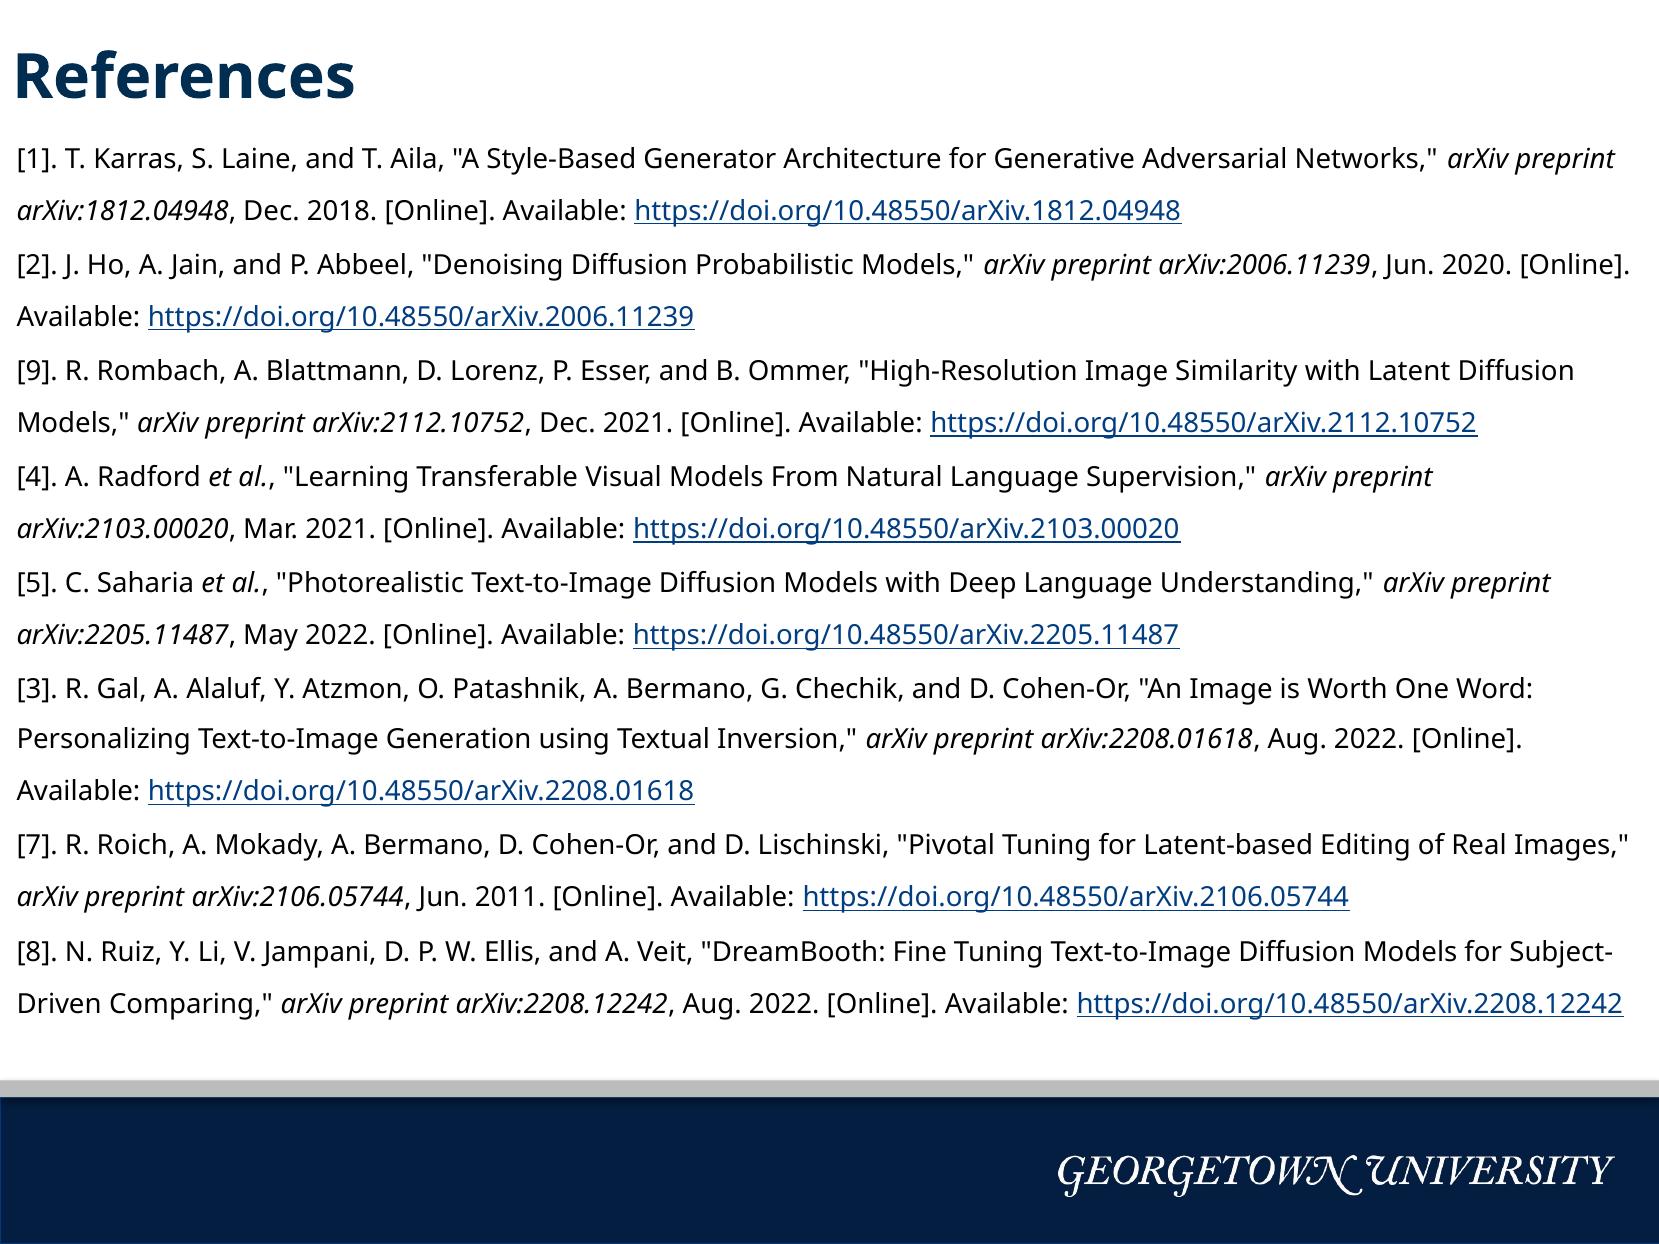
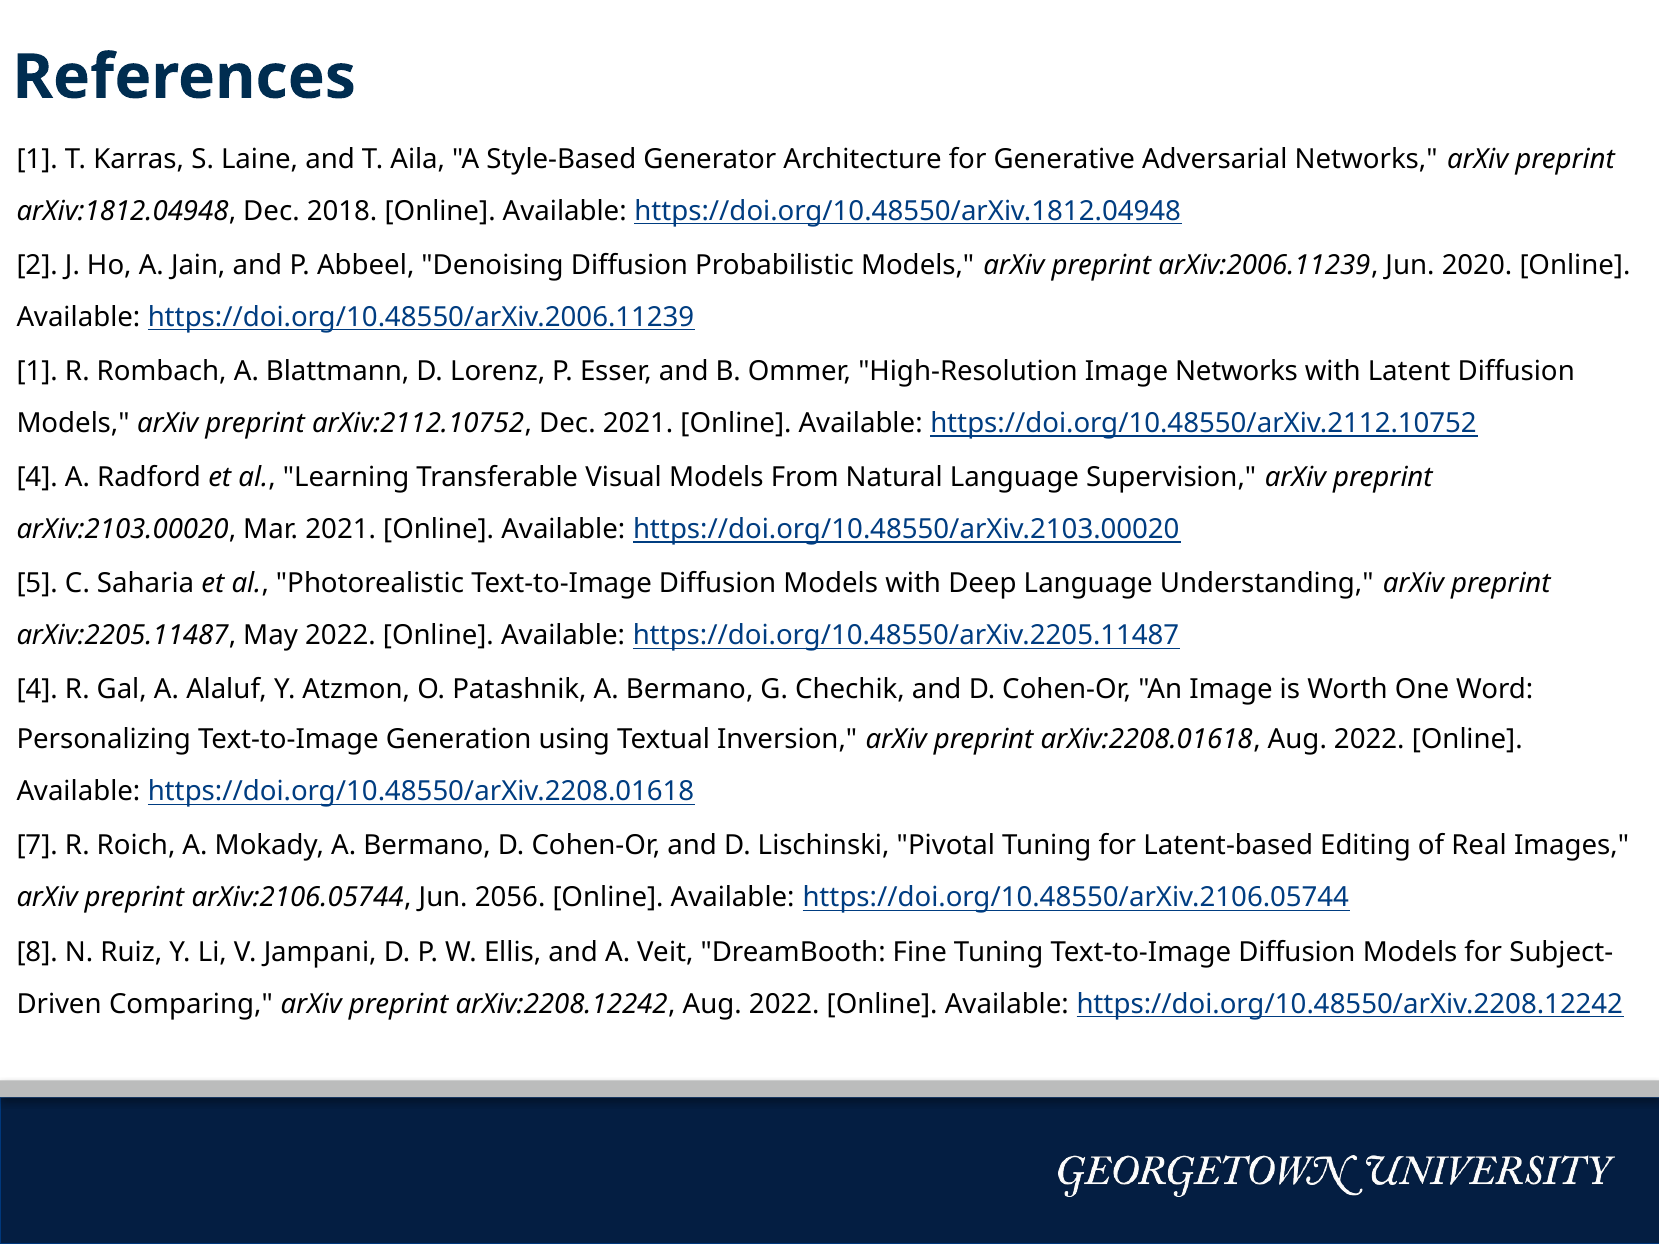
9: 9 -> 1 (37, 371)
Image Similarity: Similarity -> Networks (1237, 371)
3: 3 -> 4 (37, 690)
2011: 2011 -> 2056 (510, 898)
